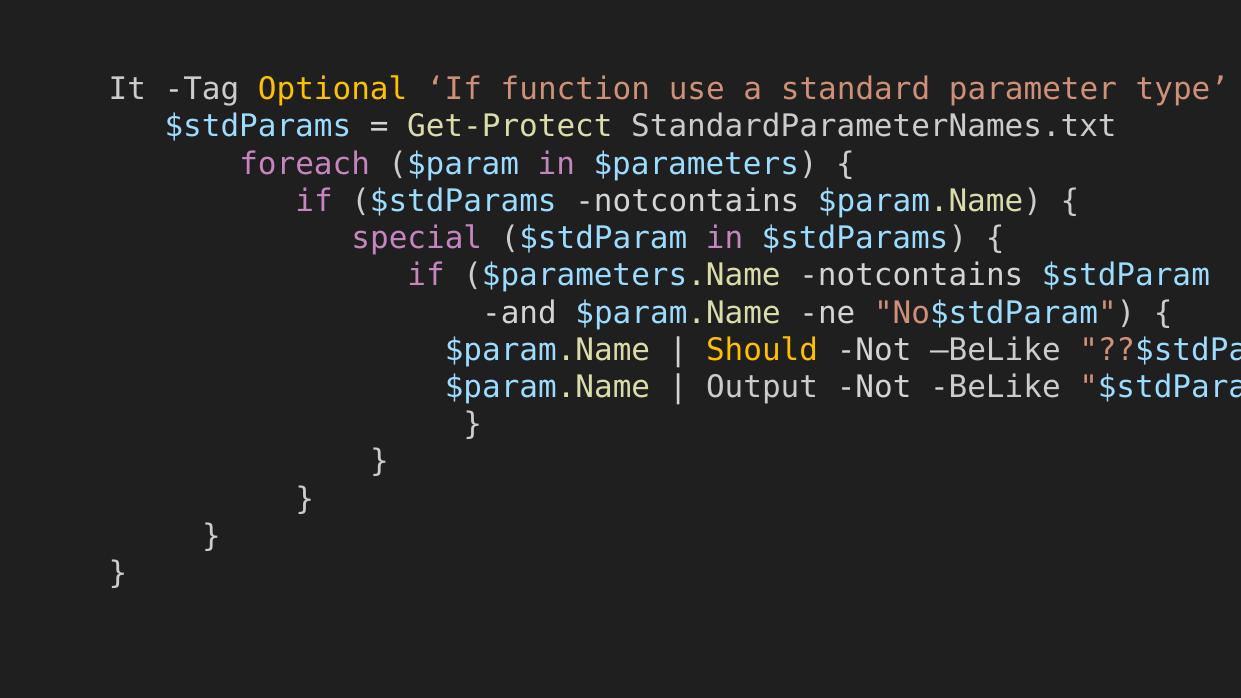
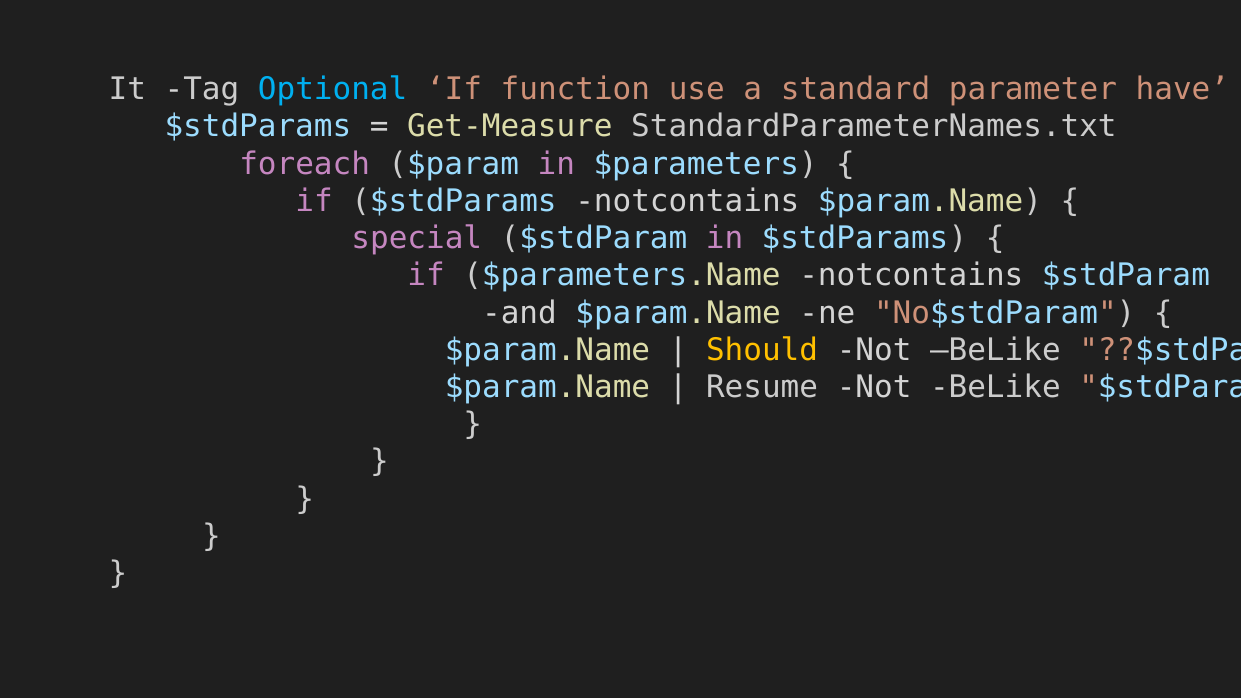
Optional colour: yellow -> light blue (333, 89)
type: type -> have (1182, 89)
Get-Protect: Get-Protect -> Get-Measure (510, 127)
Output: Output -> Resume (762, 387)
